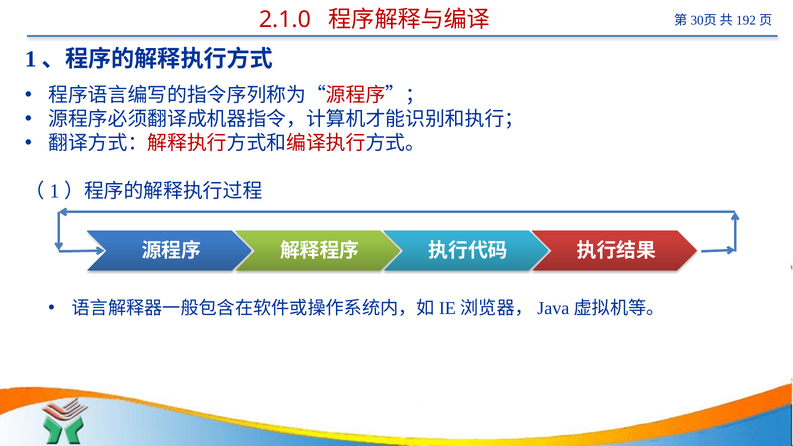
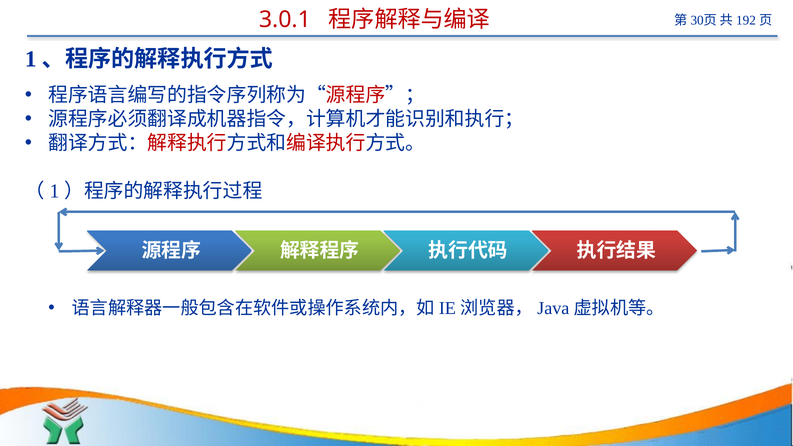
2.1.0: 2.1.0 -> 3.0.1 (285, 20)
